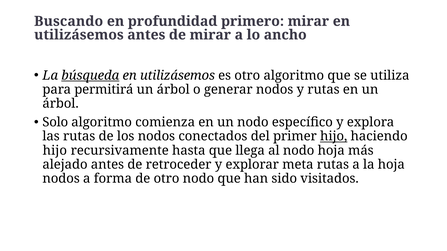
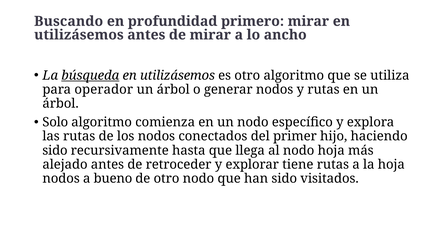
permitirá: permitirá -> operador (104, 90)
hijo underline: present -> none (334, 137)
hijo: hijo -> sido (55, 151)
meta: meta -> tiene (298, 165)
forma: forma -> bueno (113, 179)
